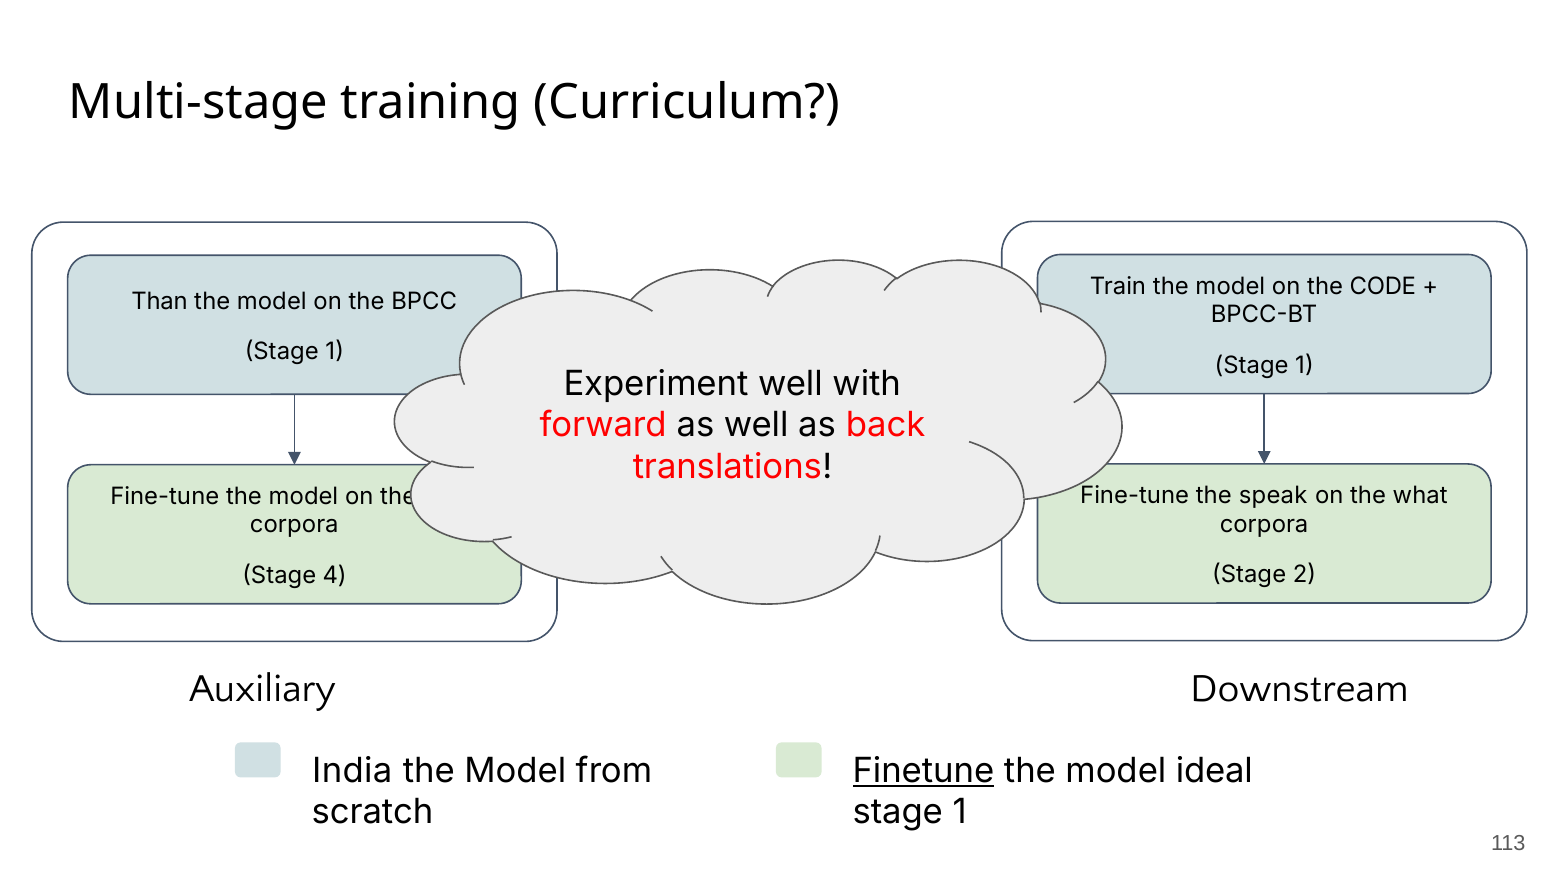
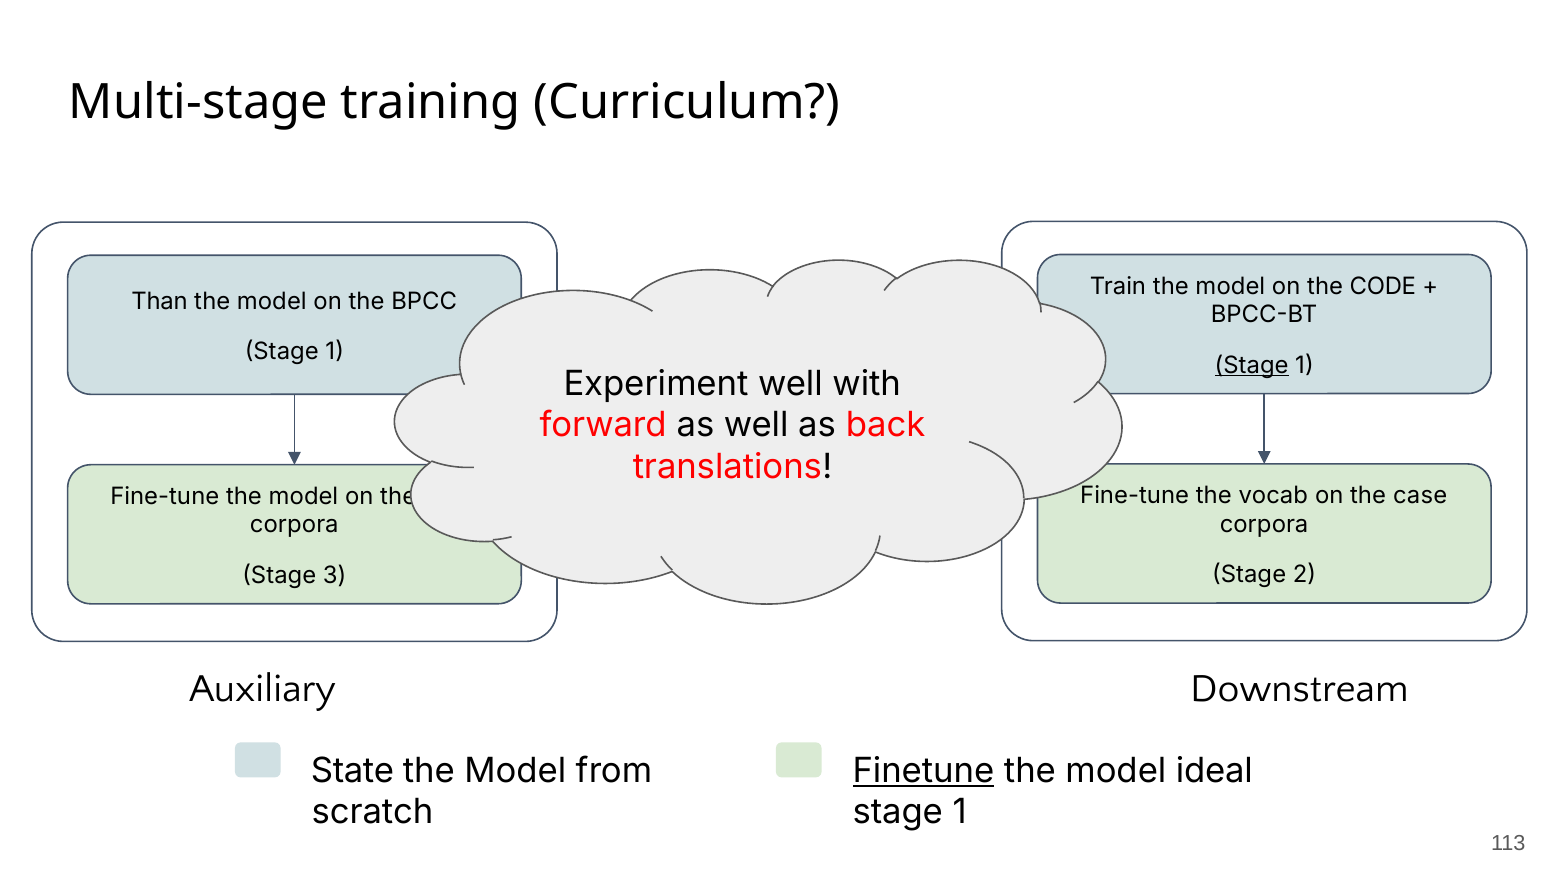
Stage underline: none -> present (1252, 365)
speak: speak -> vocab (1273, 496)
what: what -> case (1420, 496)
4: 4 -> 3 (335, 576)
India: India -> State (353, 771)
